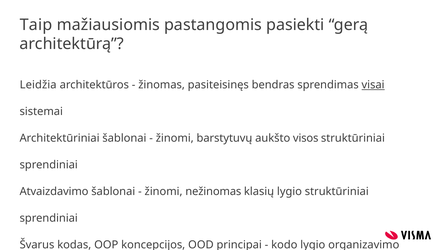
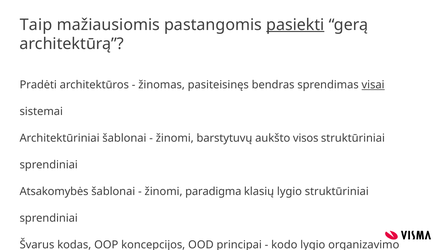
pasiekti underline: none -> present (295, 25)
Leidžia: Leidžia -> Pradėti (38, 85)
Atvaizdavimo: Atvaizdavimo -> Atsakomybės (54, 192)
žinomi nežinomas: nežinomas -> paradigma (213, 192)
